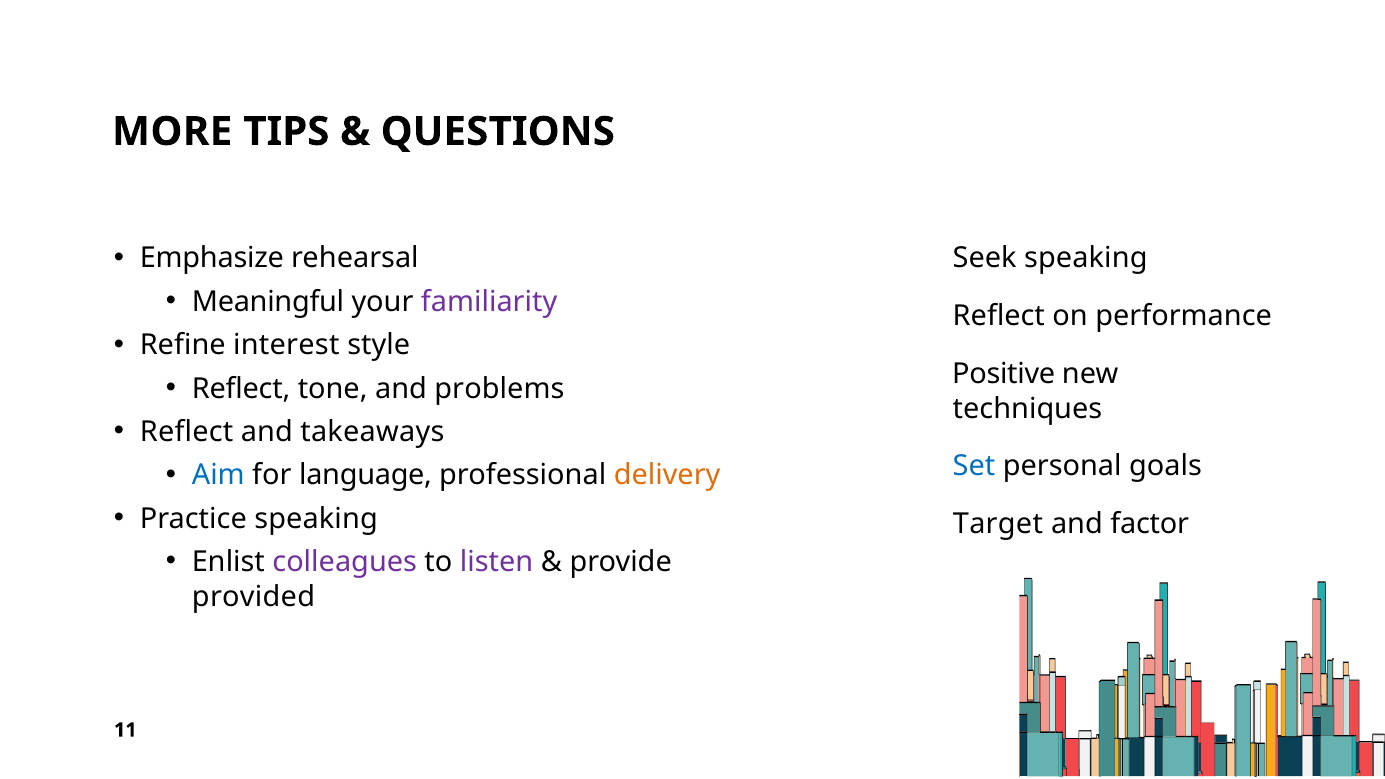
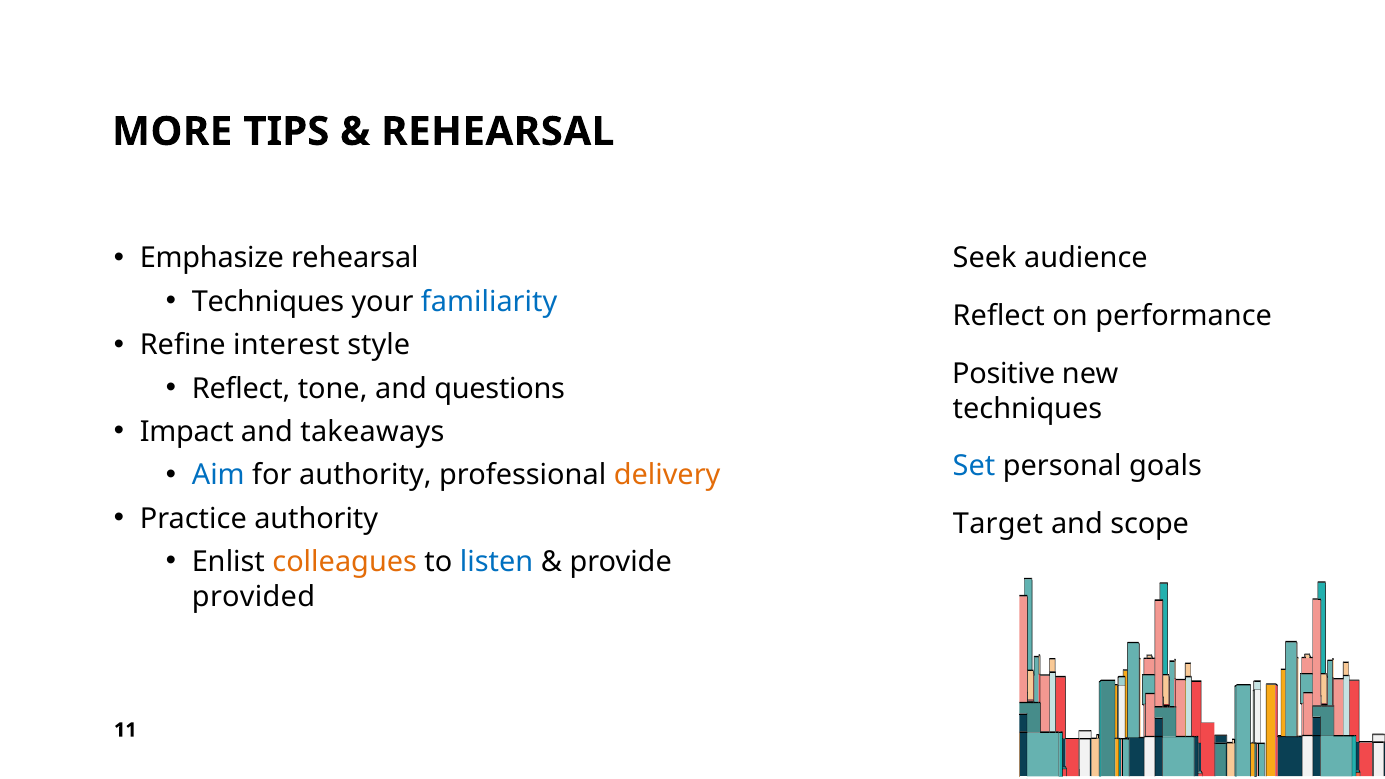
QUESTIONS: QUESTIONS -> REHEARSAL (498, 132)
Seek speaking: speaking -> audience (1086, 258)
Meaningful: Meaningful -> Techniques (268, 302)
familiarity colour: purple -> blue (489, 302)
problems: problems -> questions (500, 389)
Reflect: Reflect -> Impact (187, 432)
for language: language -> authority (365, 475)
Practice speaking: speaking -> authority (316, 519)
factor: factor -> scope (1150, 524)
colleagues colour: purple -> orange (345, 562)
listen colour: purple -> blue (497, 562)
